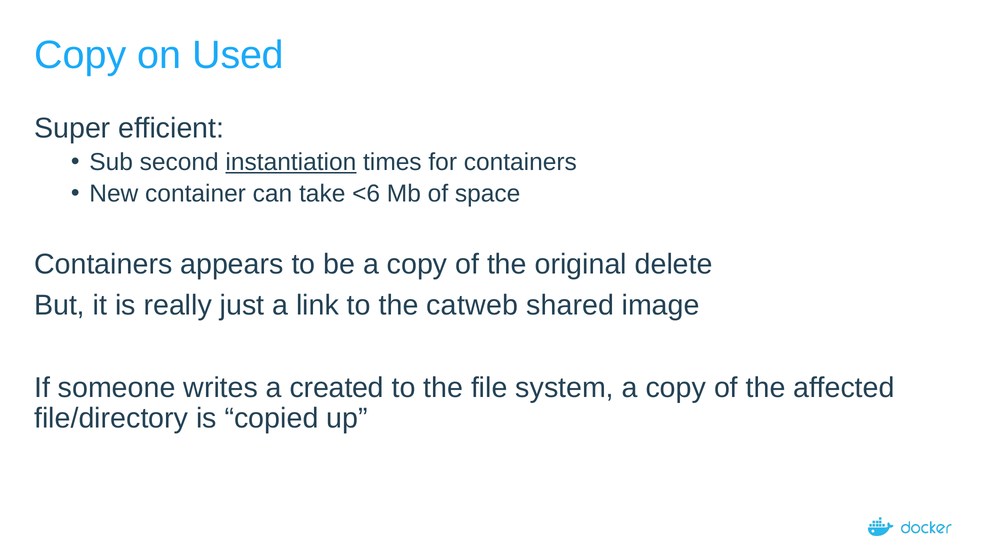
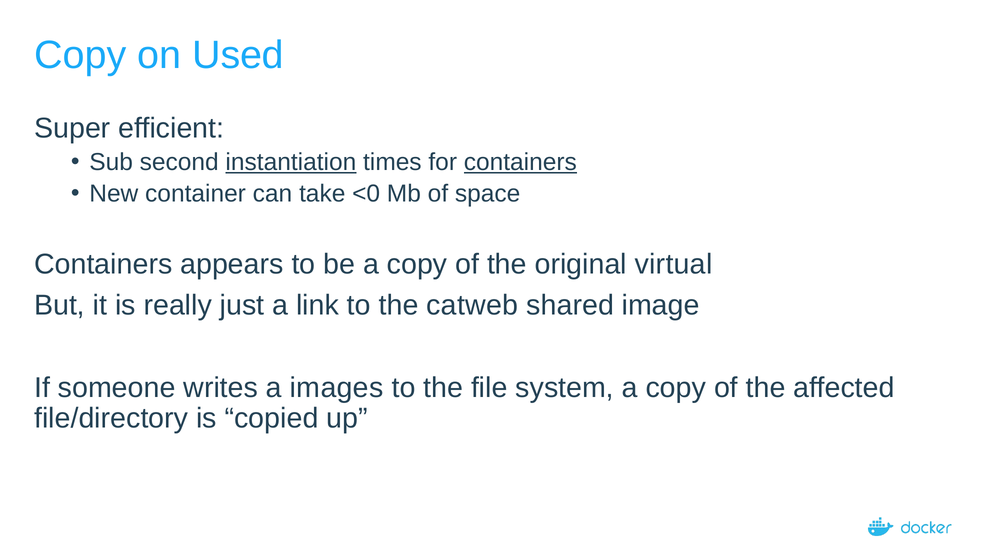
containers underline: none -> present (520, 162)
<6: <6 -> <0 (366, 194)
delete: delete -> virtual (674, 264)
created: created -> images (337, 387)
